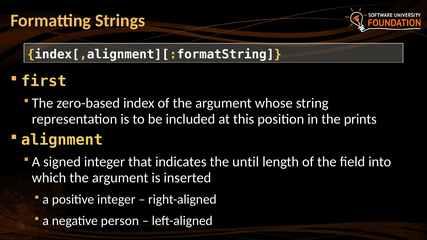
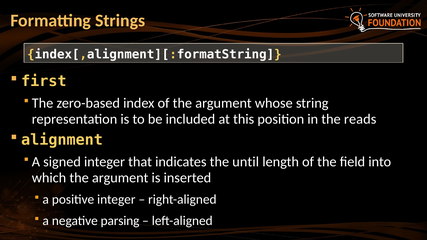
prints: prints -> reads (360, 119)
person: person -> parsing (120, 221)
